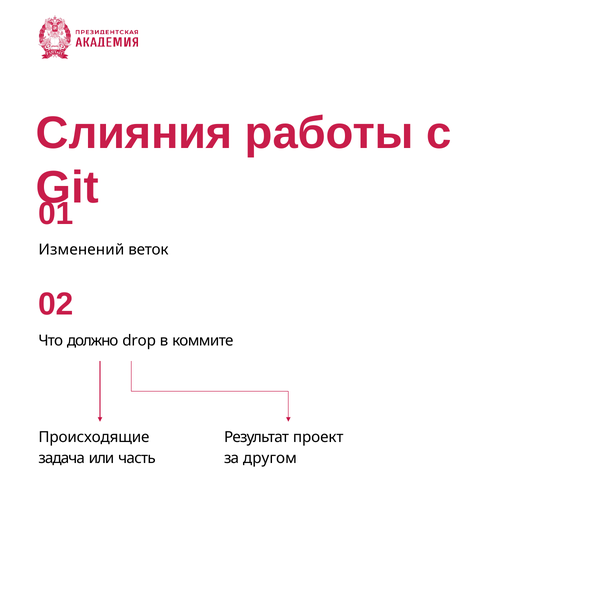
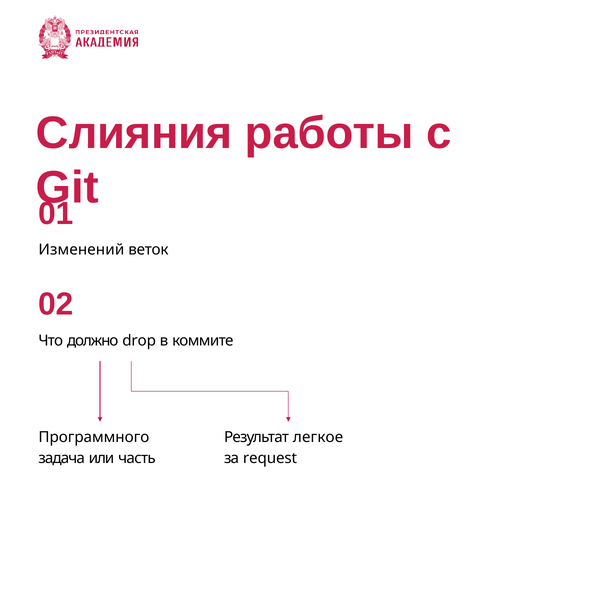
Происходящие: Происходящие -> Программного (94, 437)
проект: проект -> легкое (318, 437)
другом: другом -> request (270, 458)
